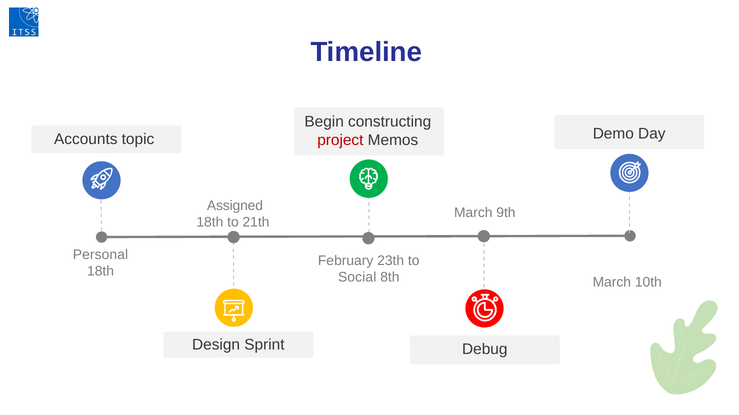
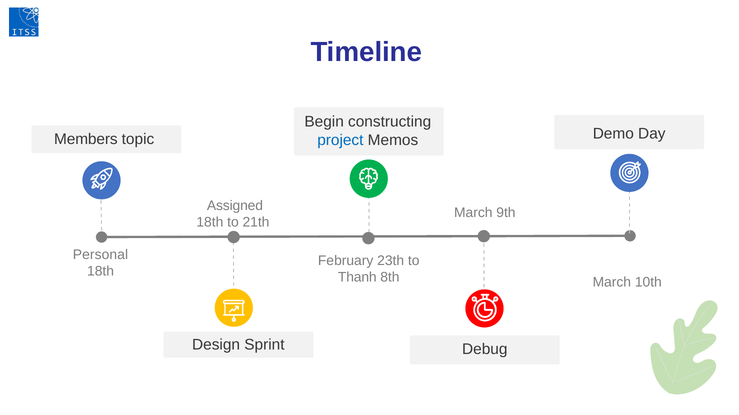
Accounts: Accounts -> Members (86, 140)
project colour: red -> blue (340, 141)
Social: Social -> Thanh (357, 278)
